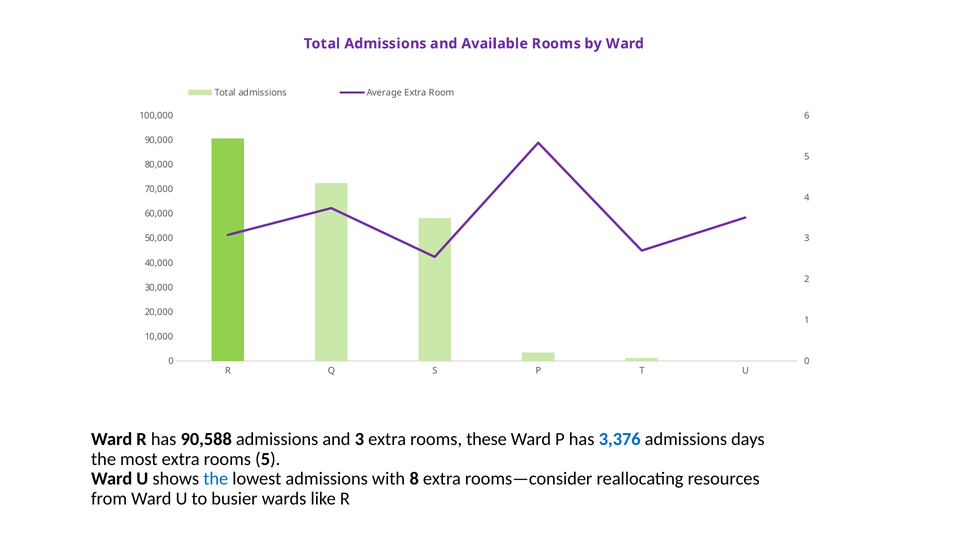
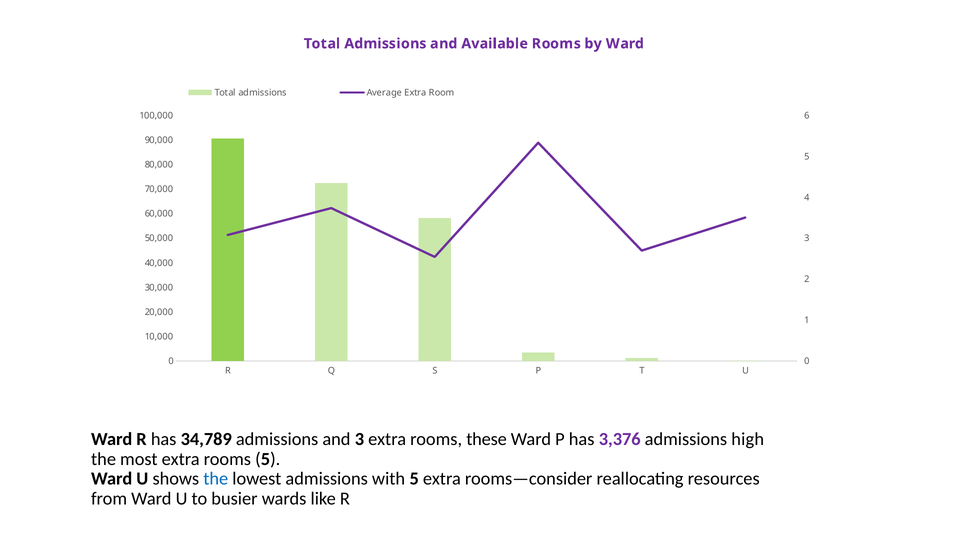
90,588: 90,588 -> 34,789 (206, 439)
3,376 colour: blue -> purple (620, 439)
days: days -> high (748, 439)
with 8: 8 -> 5 (414, 479)
